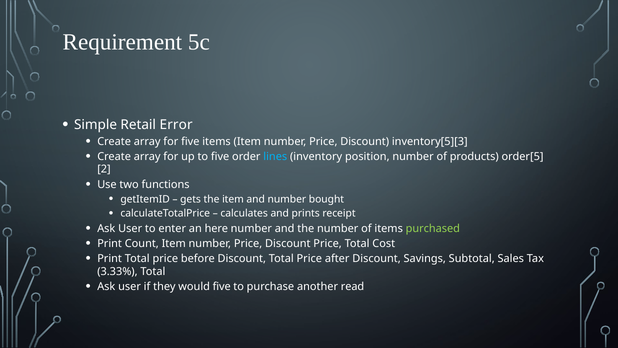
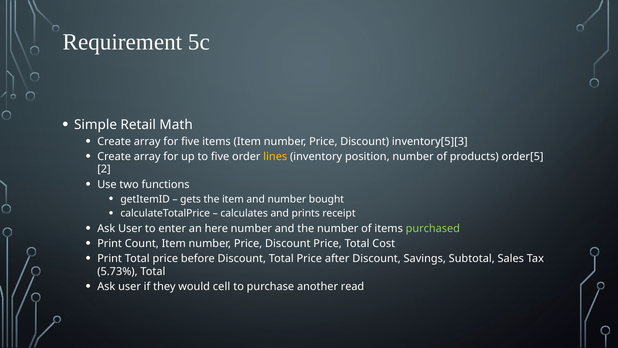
Error: Error -> Math (176, 125)
lines colour: light blue -> yellow (275, 156)
3.33%: 3.33% -> 5.73% (117, 271)
would five: five -> cell (222, 286)
